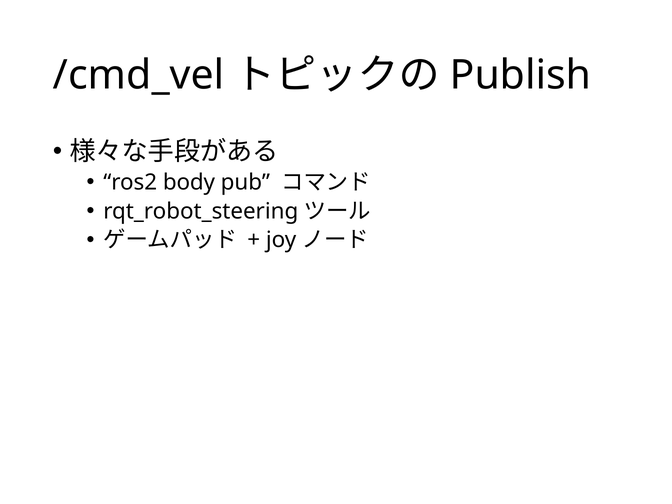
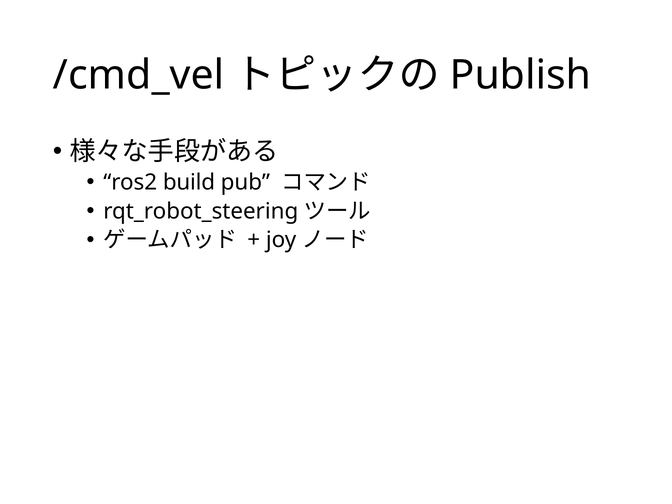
body: body -> build (189, 182)
